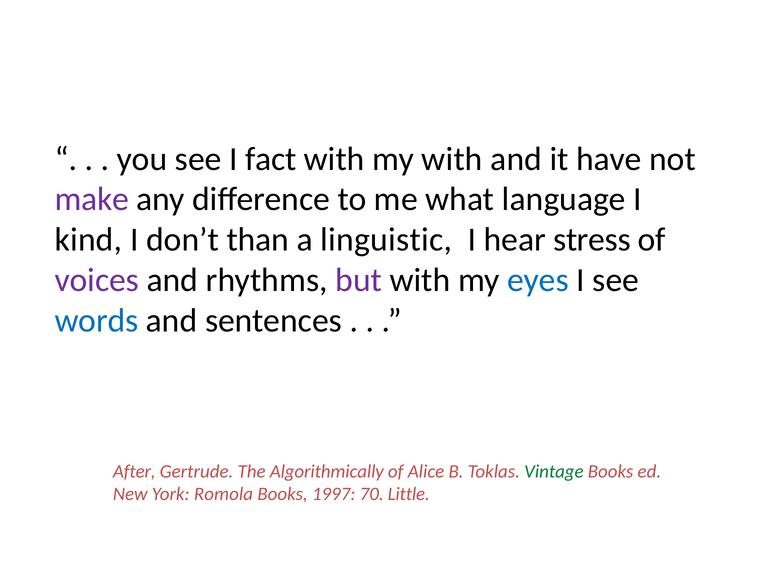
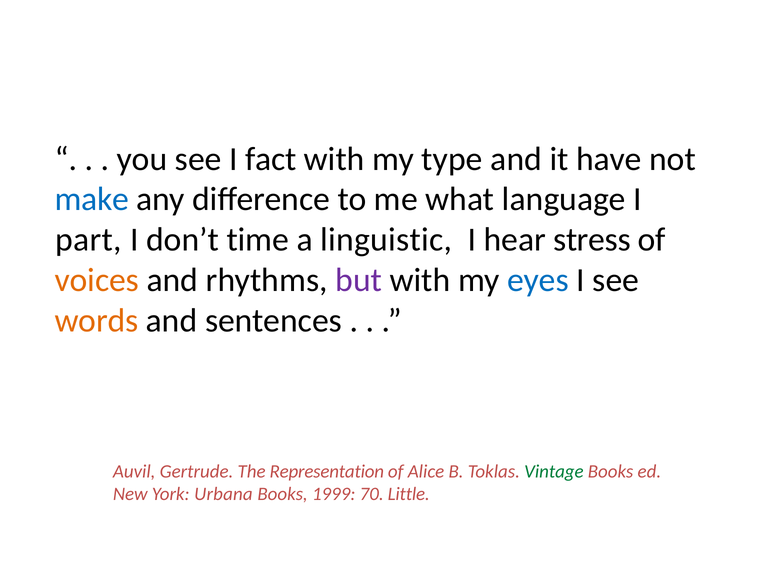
my with: with -> type (452, 159)
make colour: purple -> blue (92, 200)
kind: kind -> part (88, 240)
than: than -> time (258, 240)
voices colour: purple -> orange (97, 280)
words colour: blue -> orange (96, 321)
After: After -> Auvil (134, 472)
Algorithmically: Algorithmically -> Representation (327, 472)
Romola: Romola -> Urbana (223, 495)
1997: 1997 -> 1999 (334, 495)
